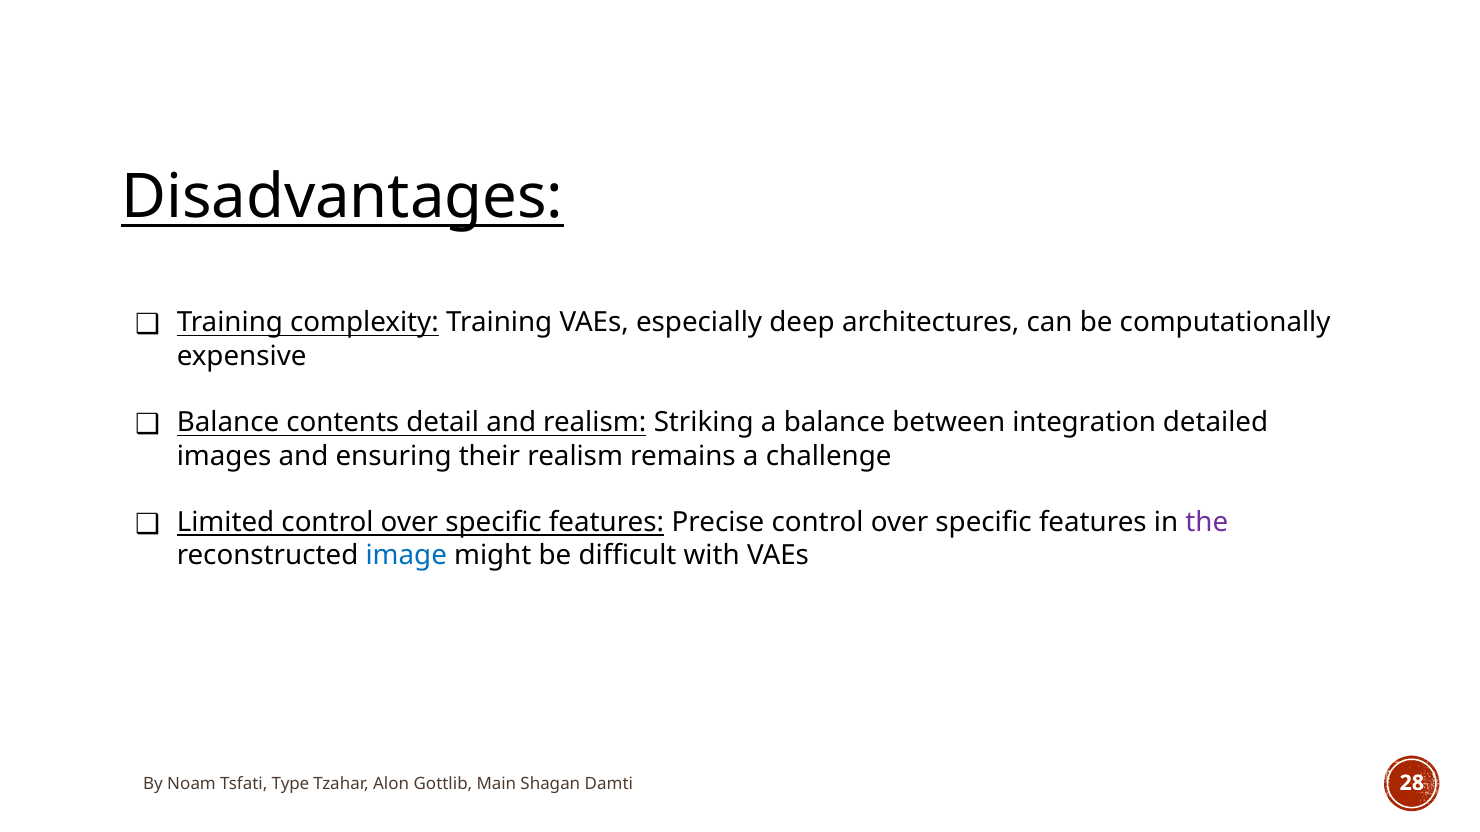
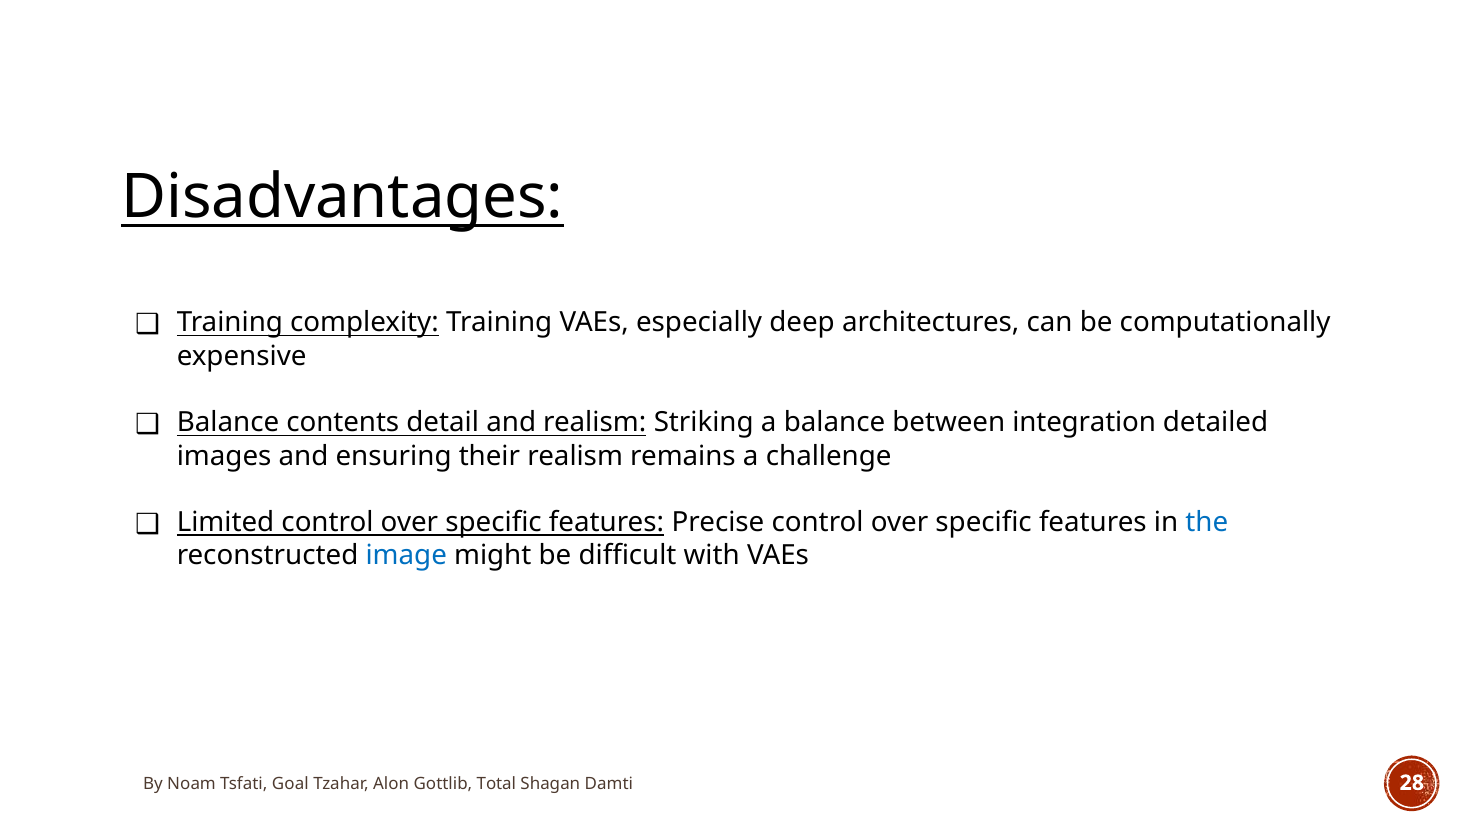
the colour: purple -> blue (1207, 523)
Type: Type -> Goal (290, 785)
Main: Main -> Total (496, 785)
